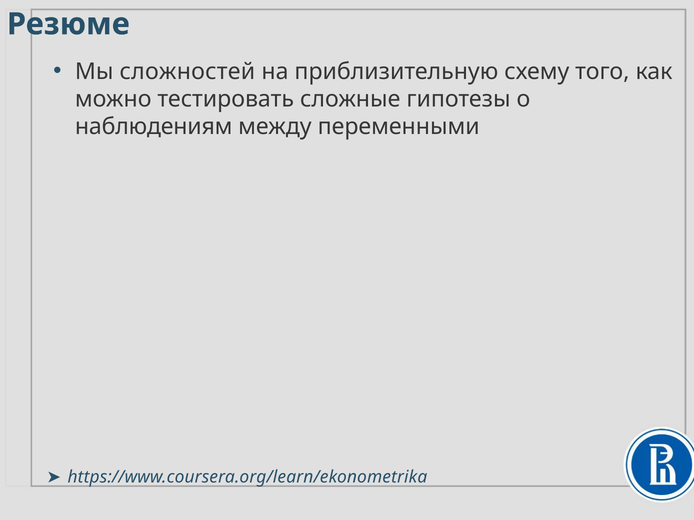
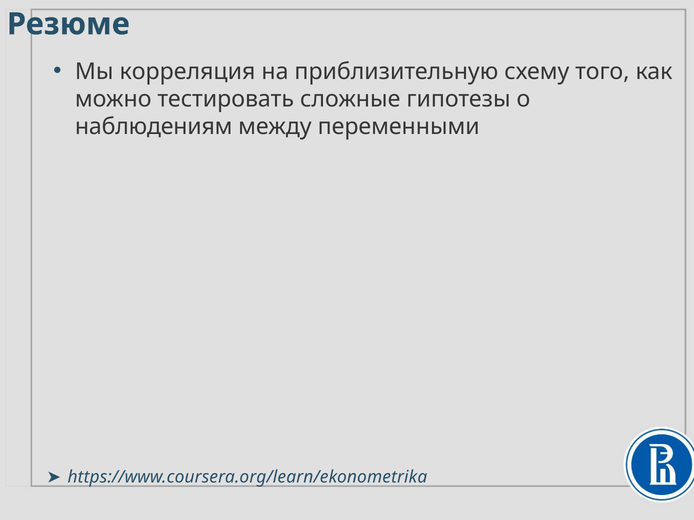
сложностей: сложностей -> корреляция (187, 71)
